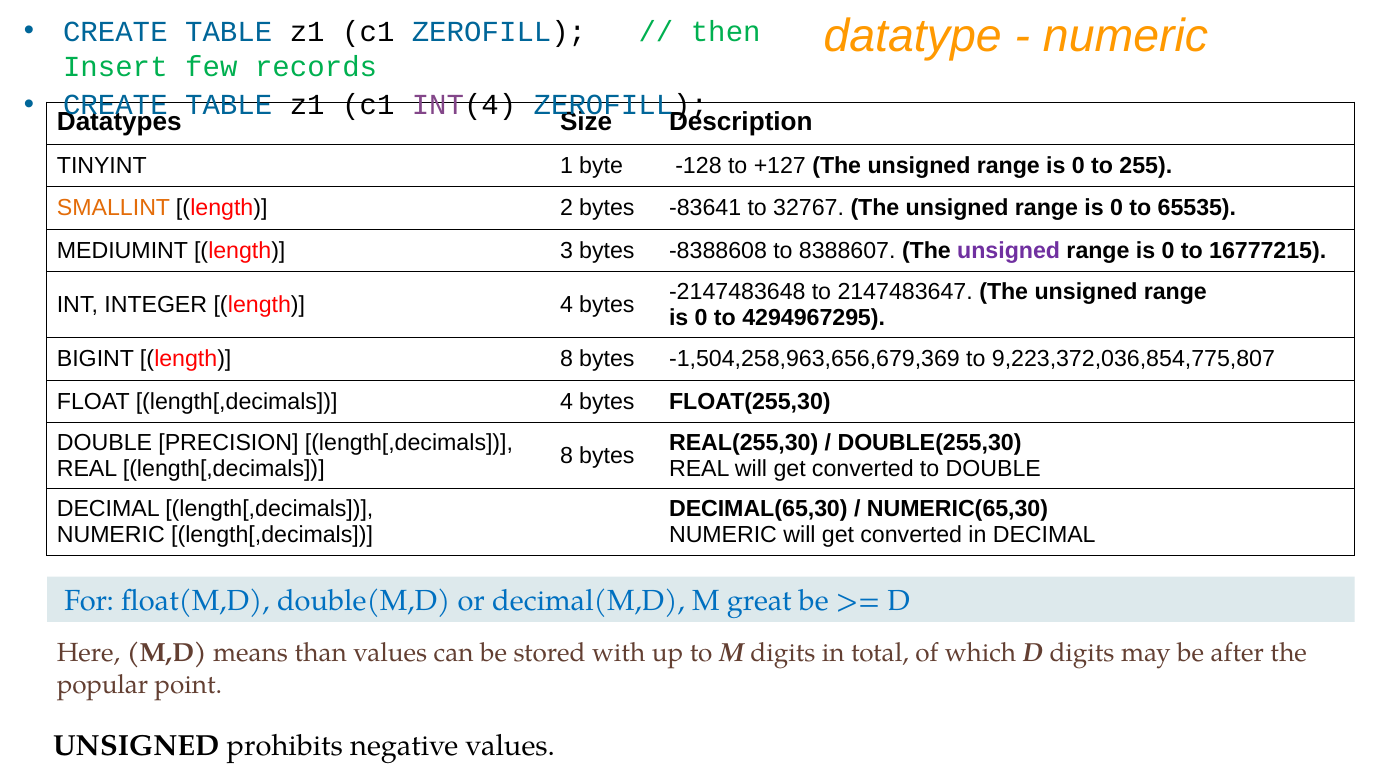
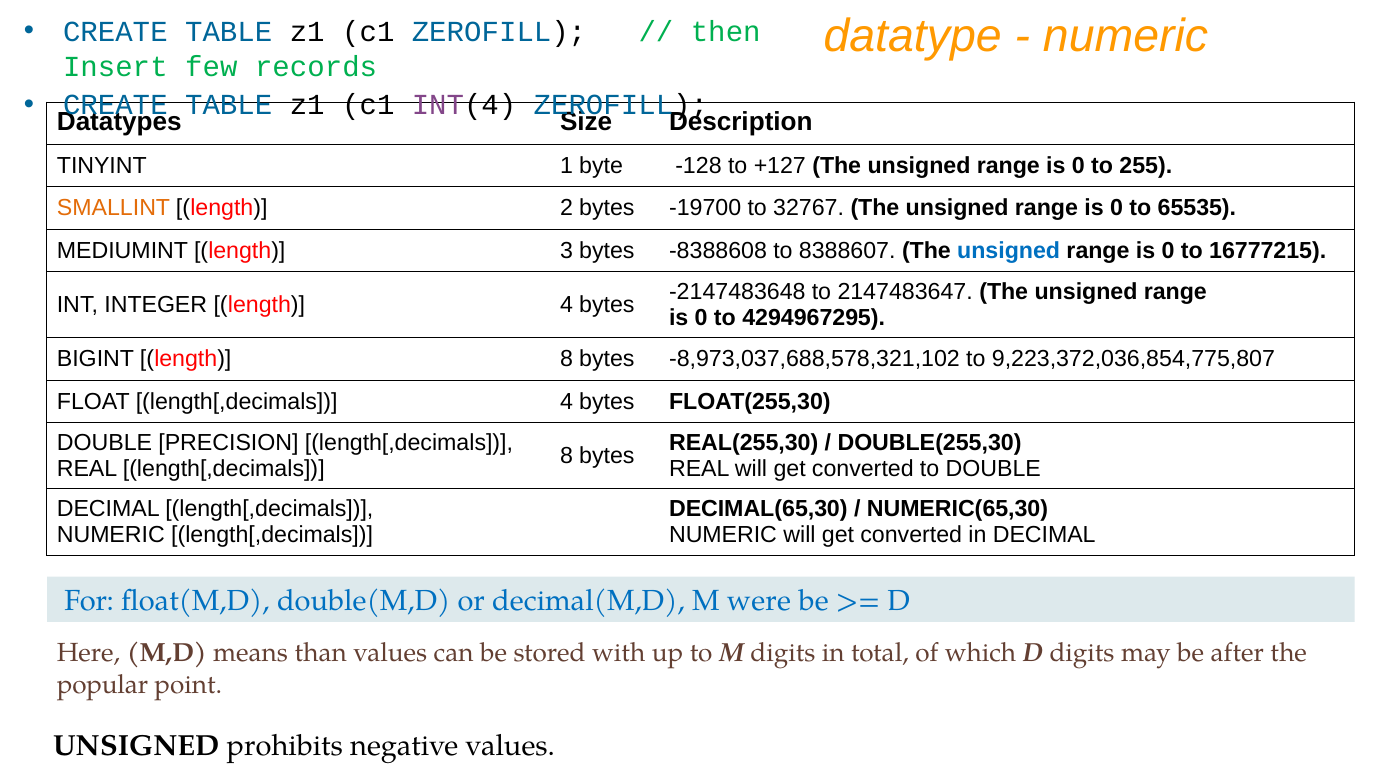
-83641: -83641 -> -19700 (705, 208)
unsigned colour: purple -> blue (1009, 251)
-1,504,258,963,656,679,369: -1,504,258,963,656,679,369 -> -8,973,037,688,578,321,102 (814, 359)
great: great -> were (759, 601)
